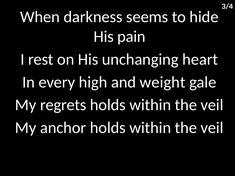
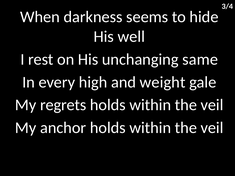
pain: pain -> well (131, 37)
heart: heart -> same (200, 59)
